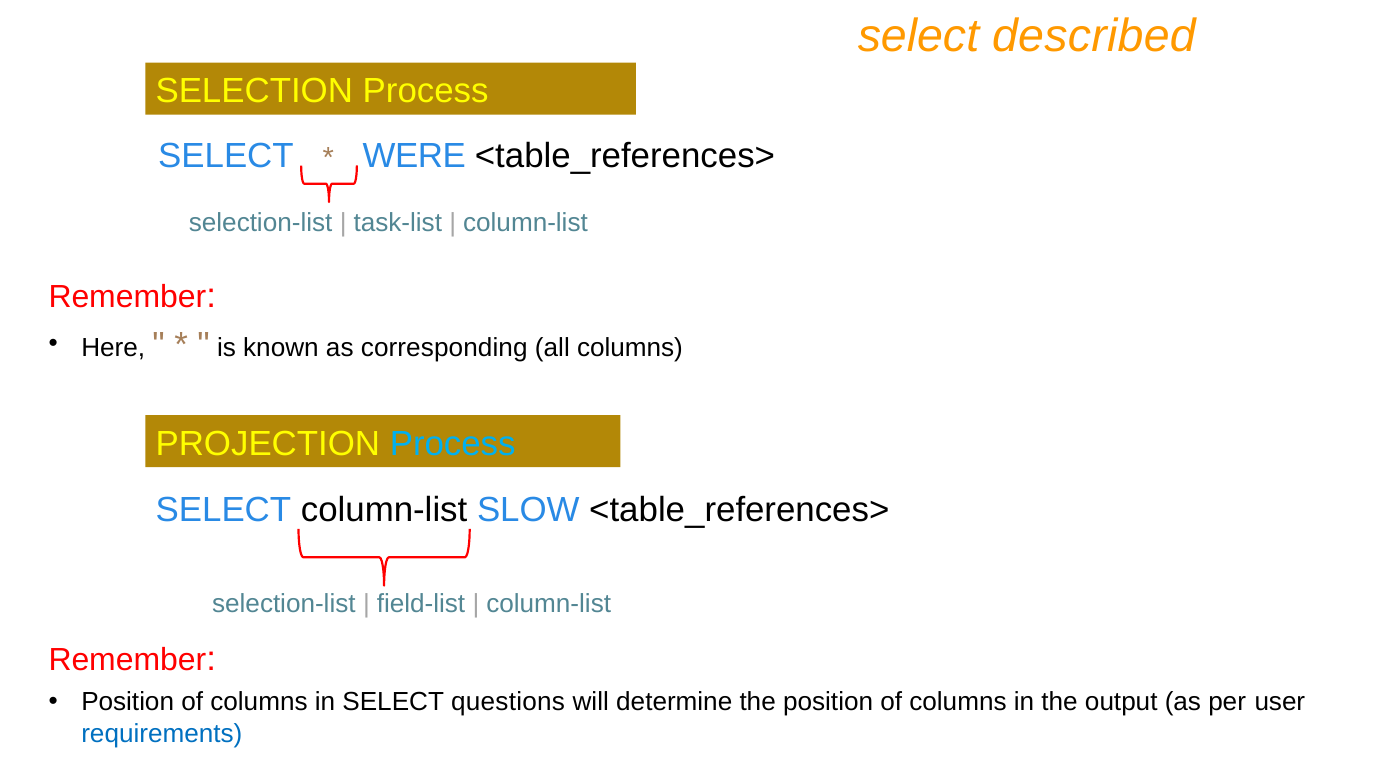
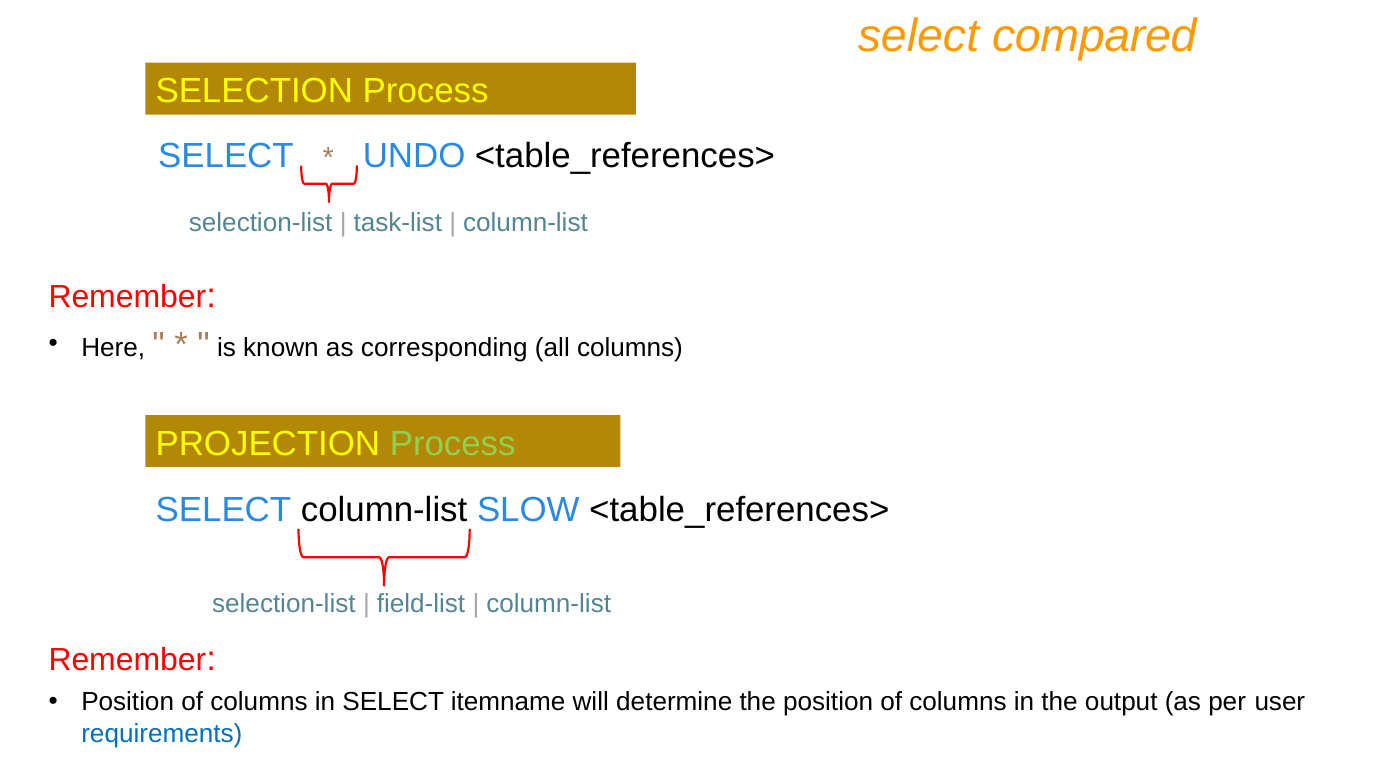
described: described -> compared (1094, 36)
WERE: WERE -> UNDO (414, 156)
Process colour: light blue -> light green (453, 444)
questions: questions -> itemname (508, 702)
